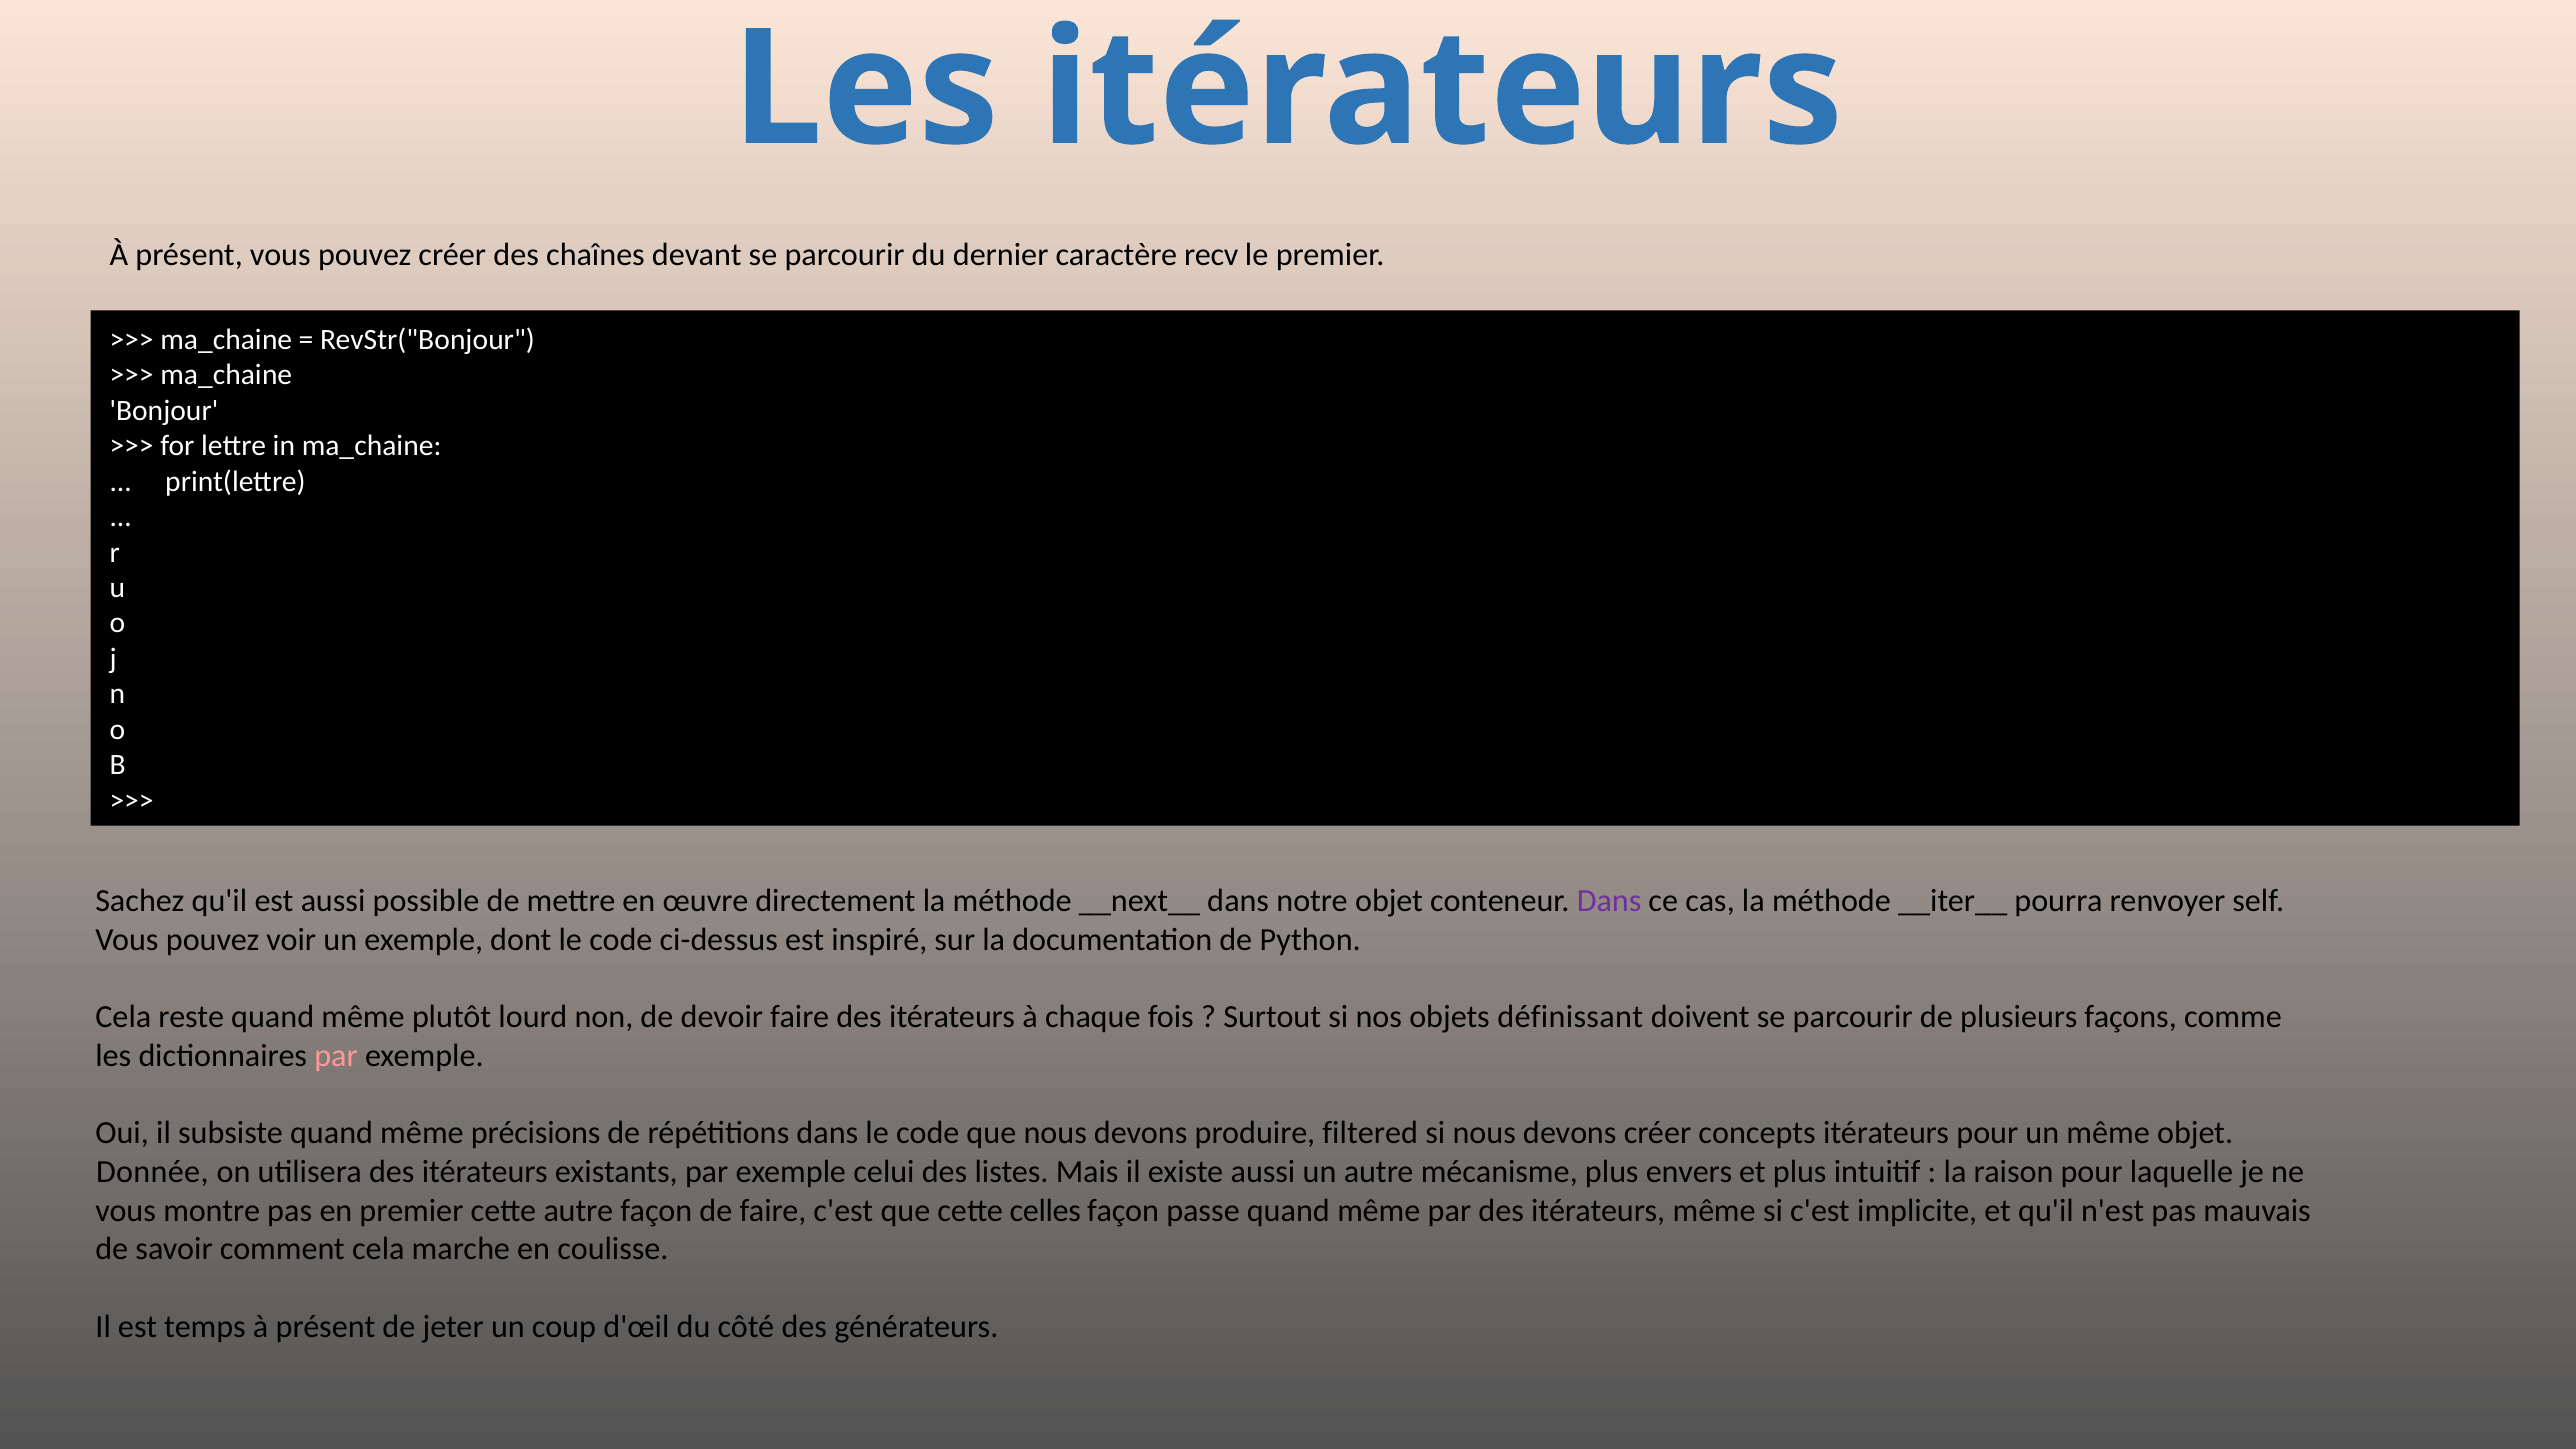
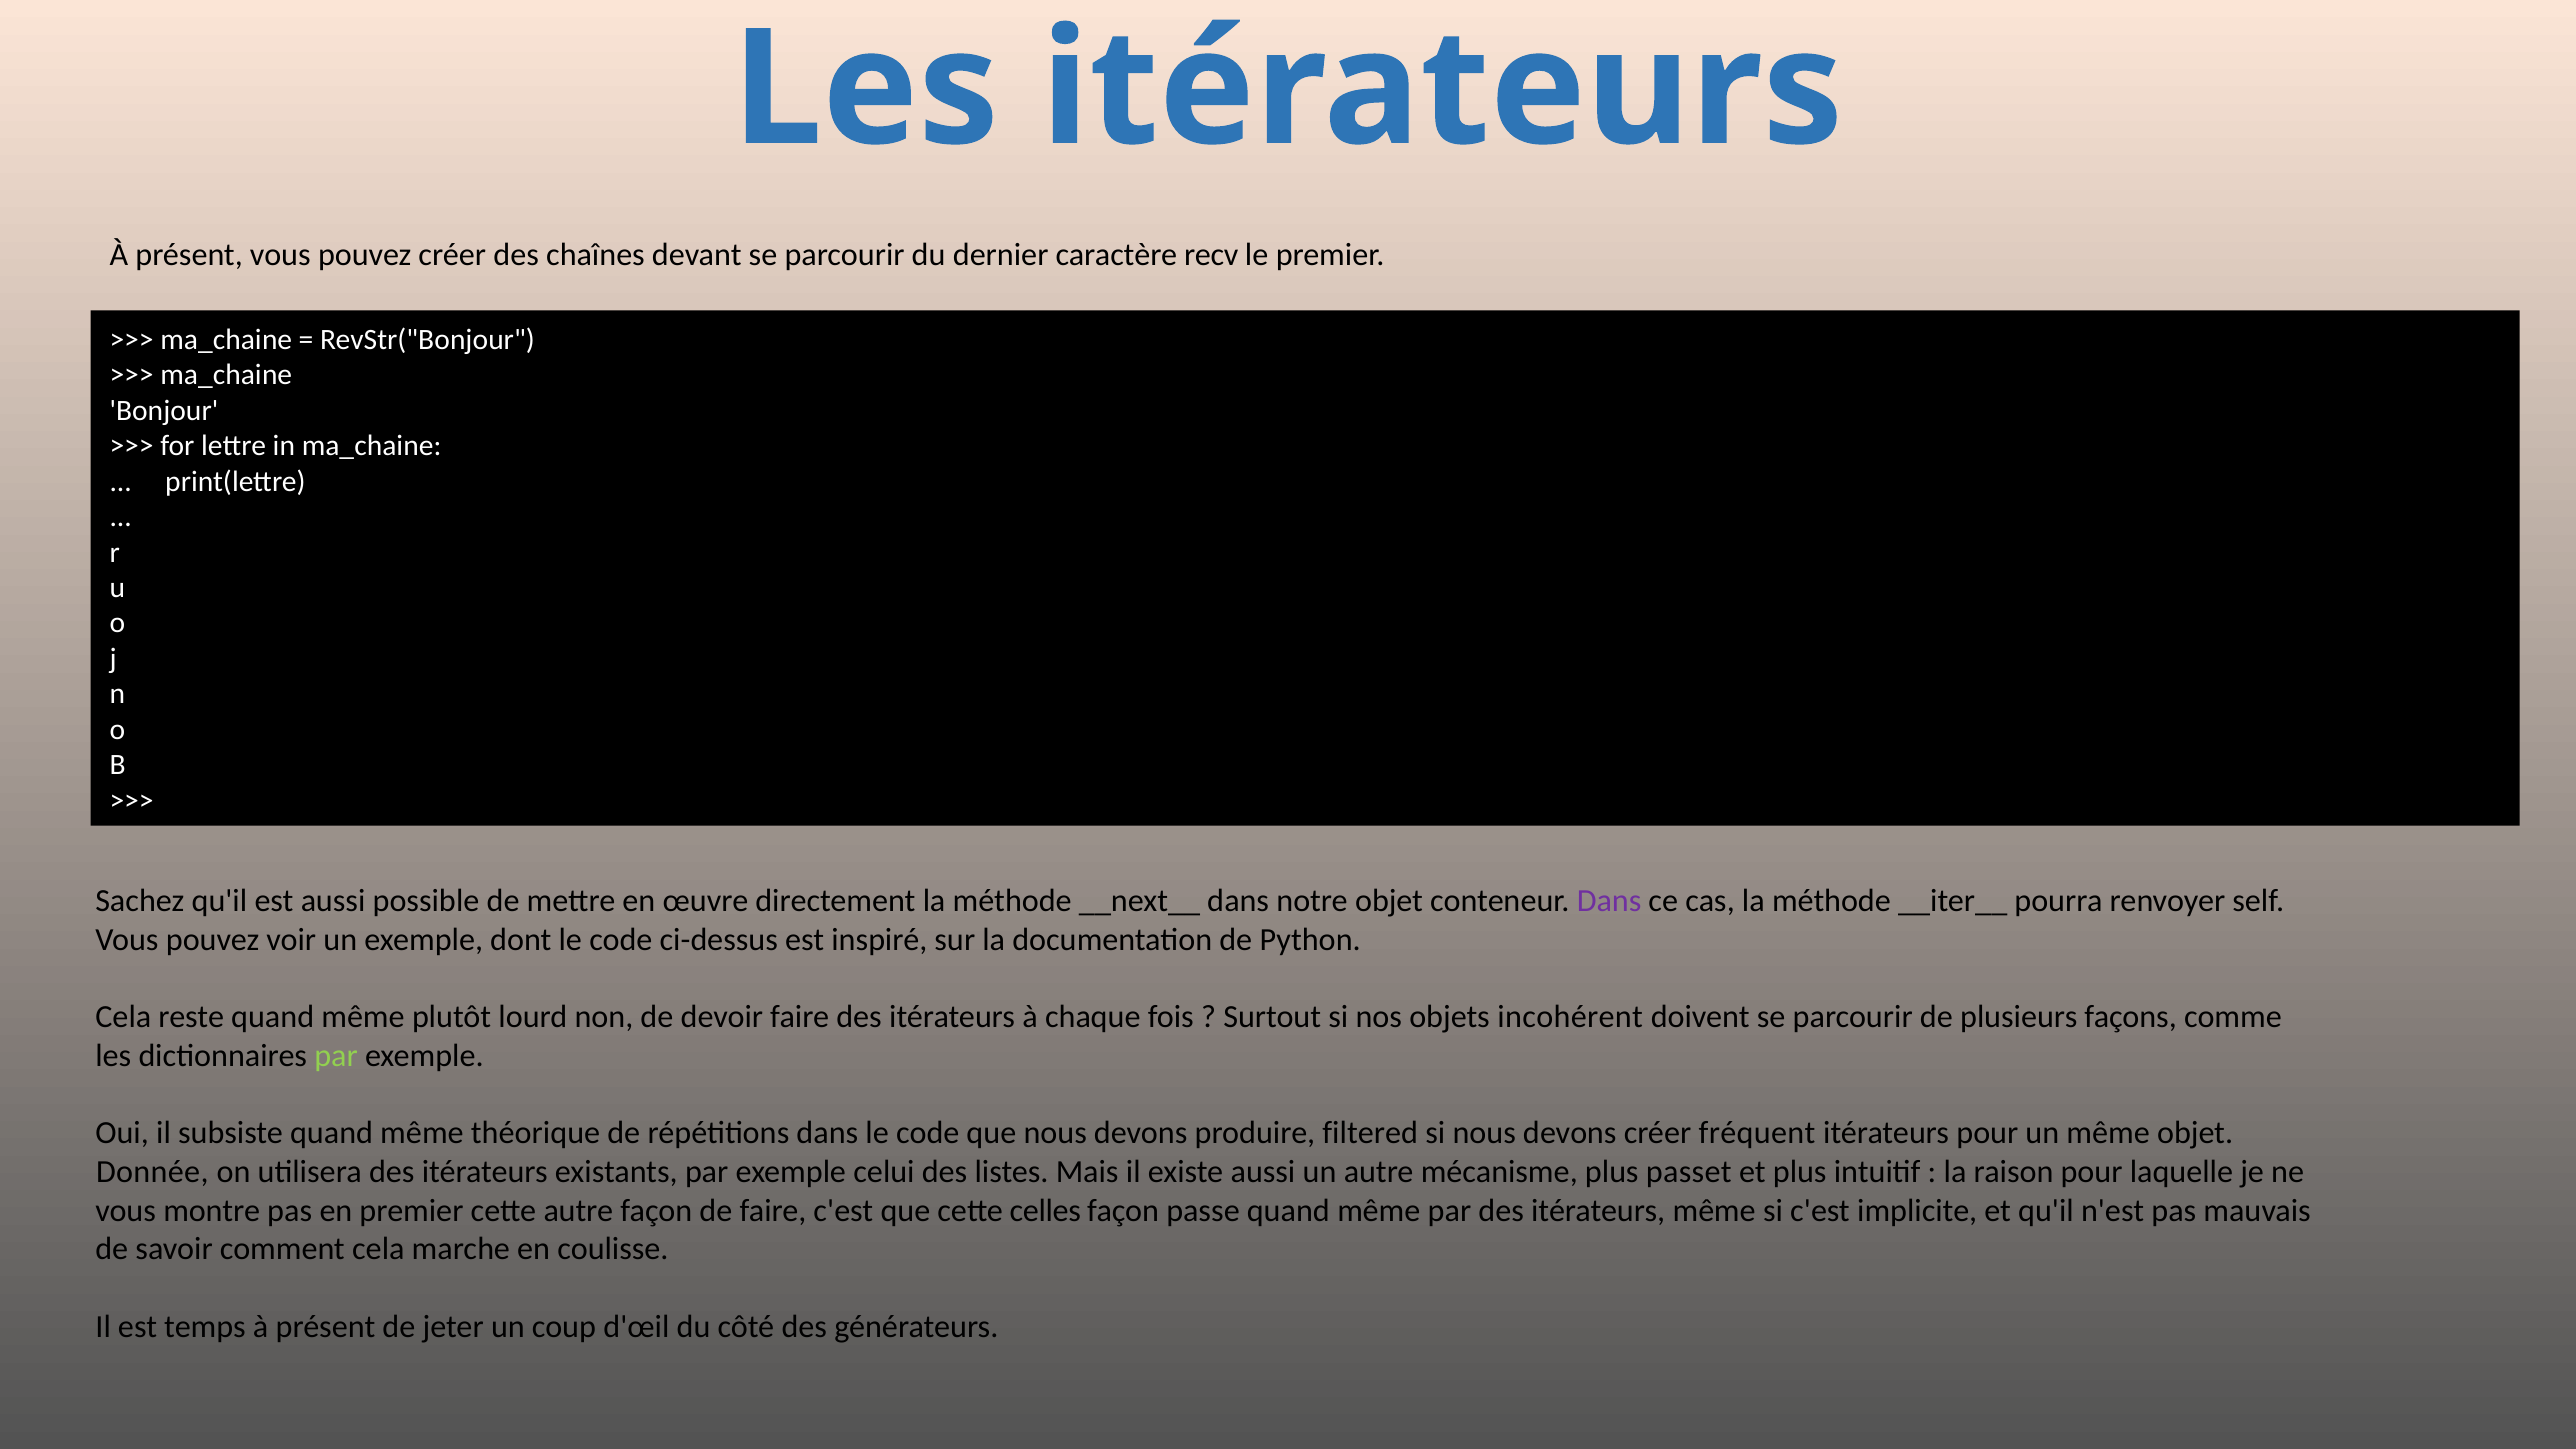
définissant: définissant -> incohérent (1570, 1017)
par colour: pink -> light green (336, 1056)
précisions: précisions -> théorique (536, 1133)
concepts: concepts -> fréquent (1757, 1133)
envers: envers -> passet (1689, 1172)
